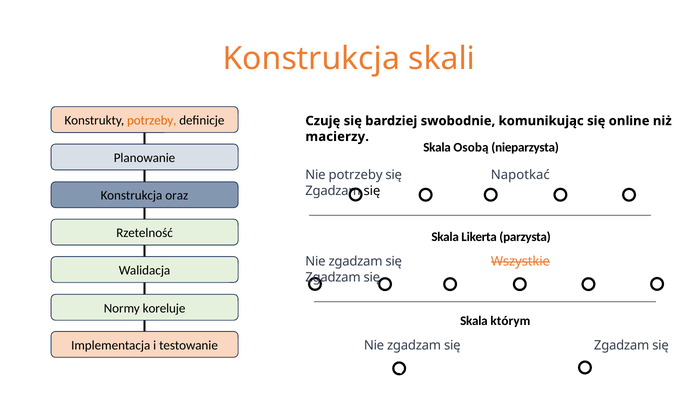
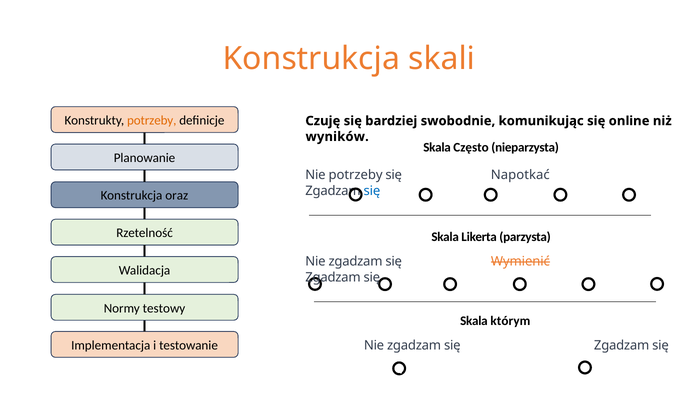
macierzy: macierzy -> wyników (337, 136)
Osobą: Osobą -> Często (471, 147)
się colour: black -> blue (372, 191)
Wszystkie: Wszystkie -> Wymienić (520, 261)
koreluje: koreluje -> testowy (164, 308)
